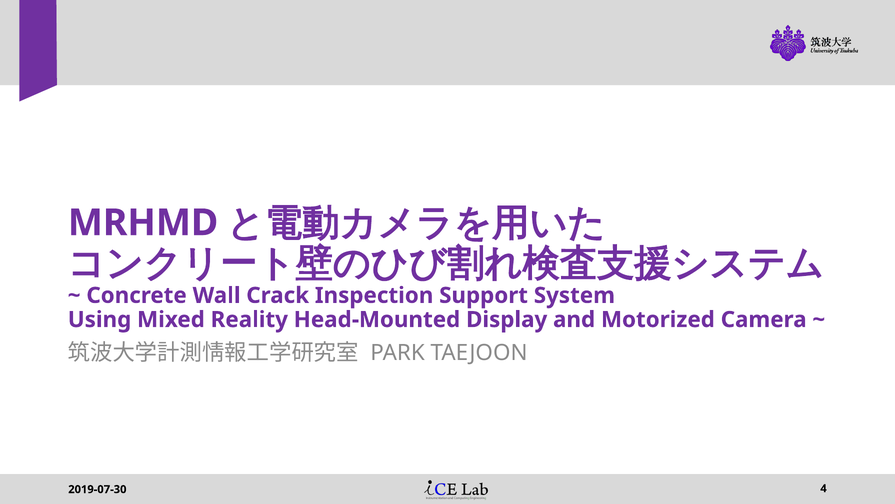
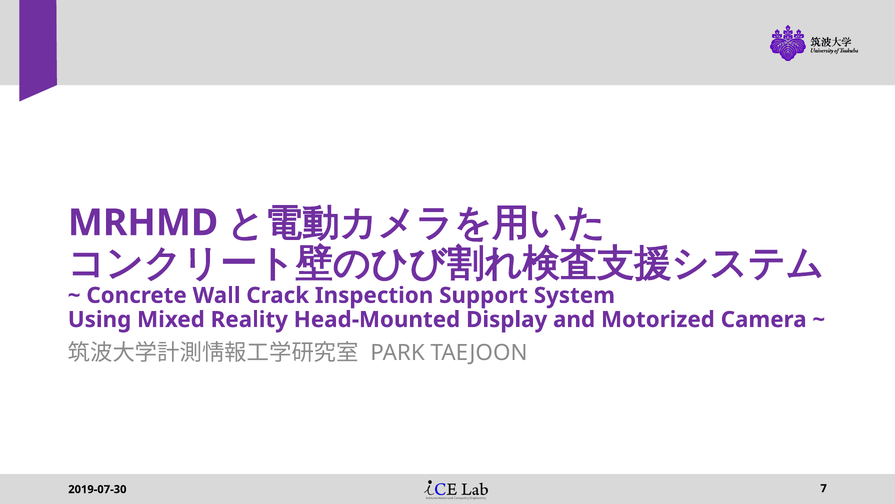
4: 4 -> 7 (824, 488)
